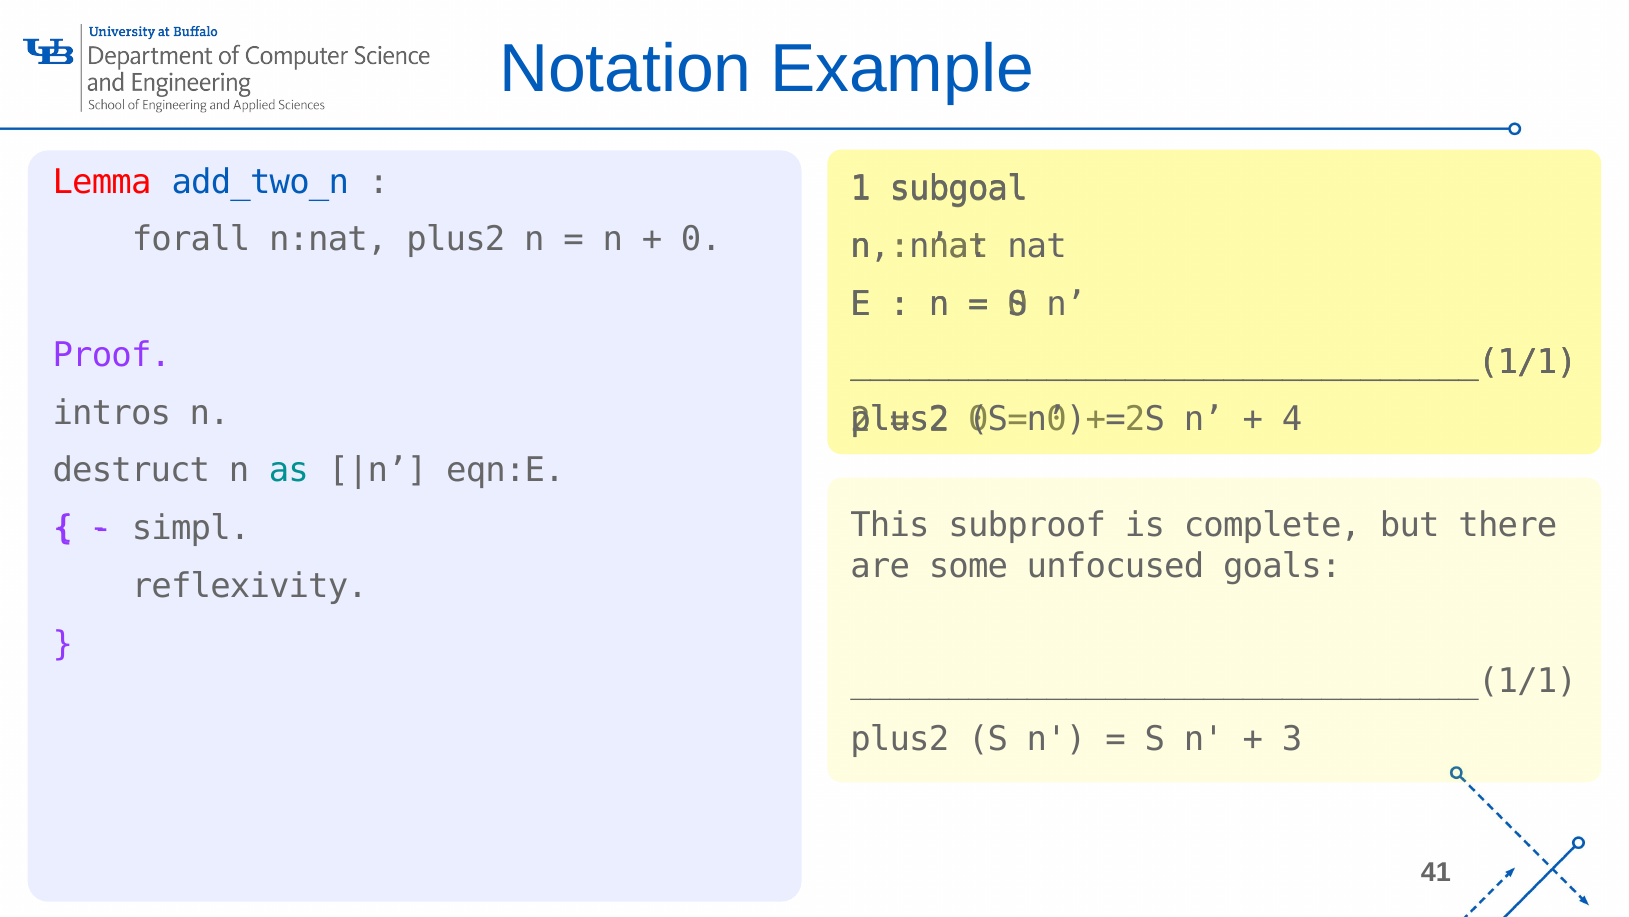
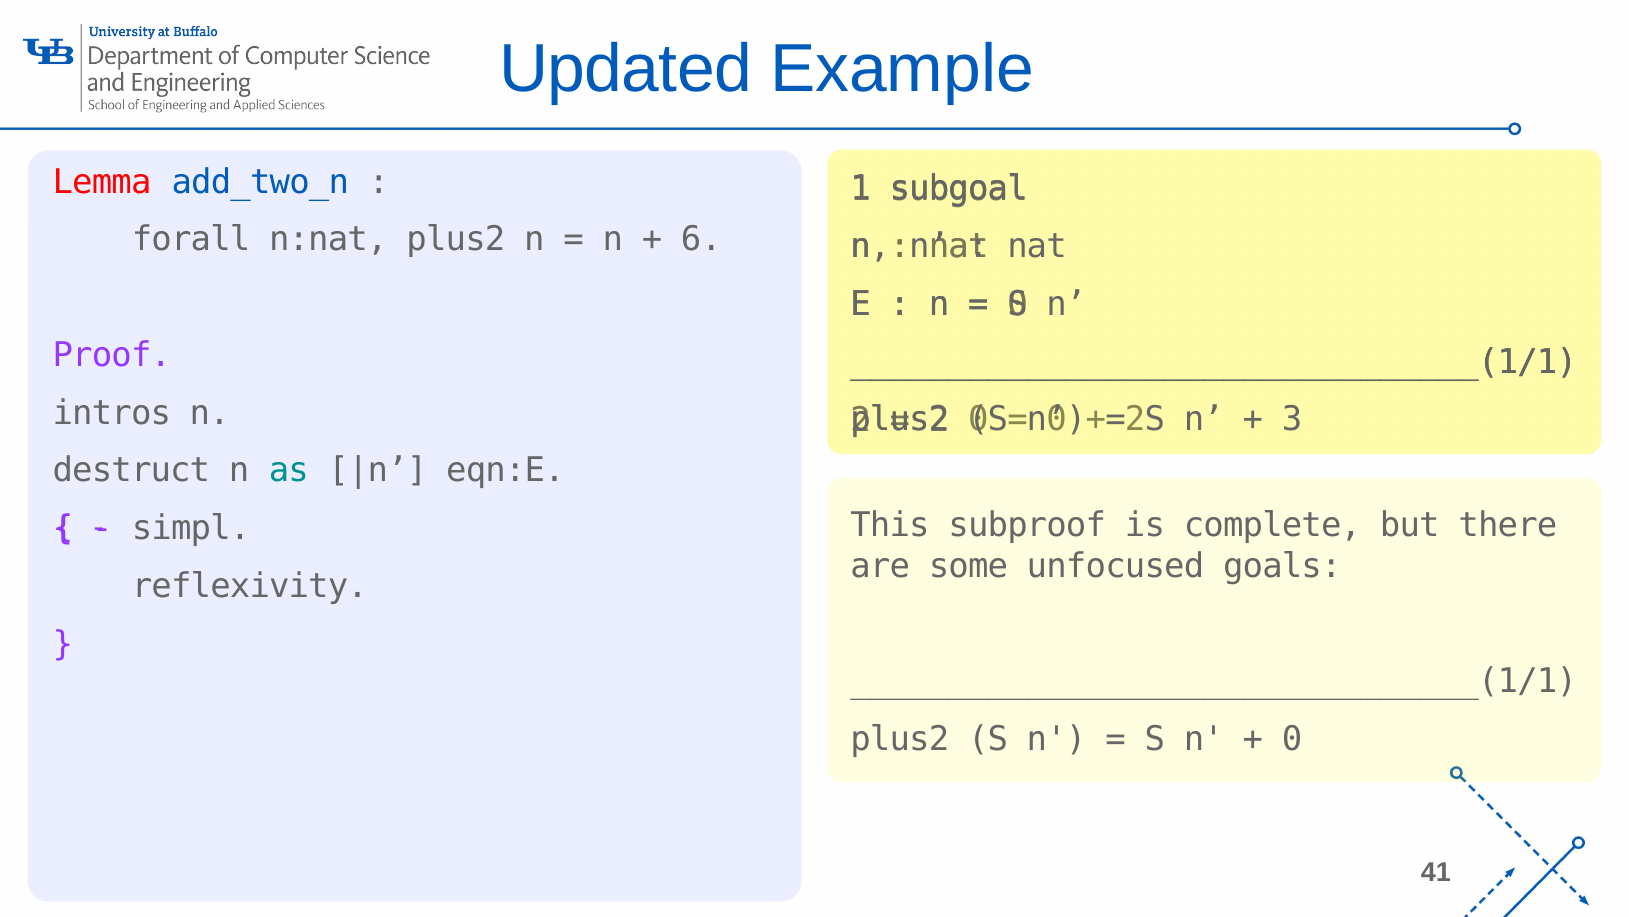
Notation: Notation -> Updated (626, 69)
0: 0 -> 6 (701, 239)
4: 4 -> 3 (1292, 419)
3: 3 -> 0 (1292, 739)
